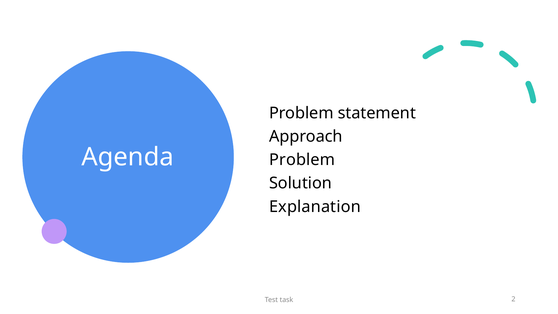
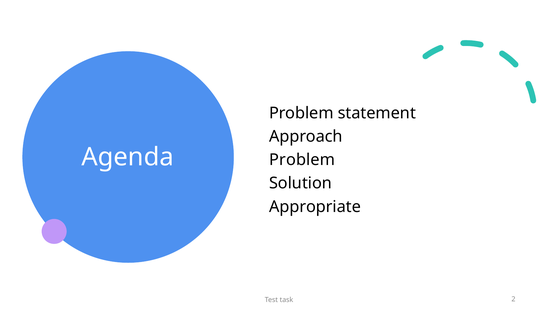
Explanation: Explanation -> Appropriate (315, 207)
